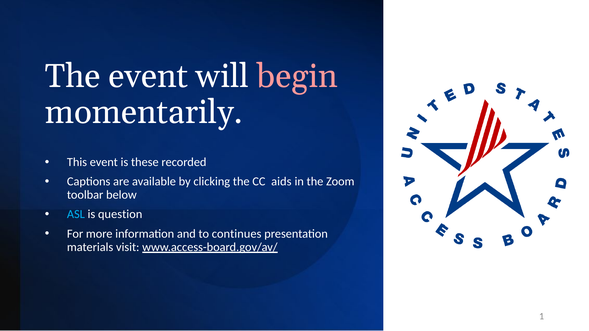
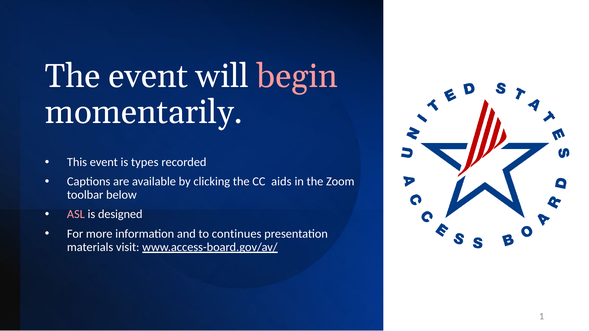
these: these -> types (145, 162)
ASL colour: light blue -> pink (76, 214)
question: question -> designed (120, 214)
